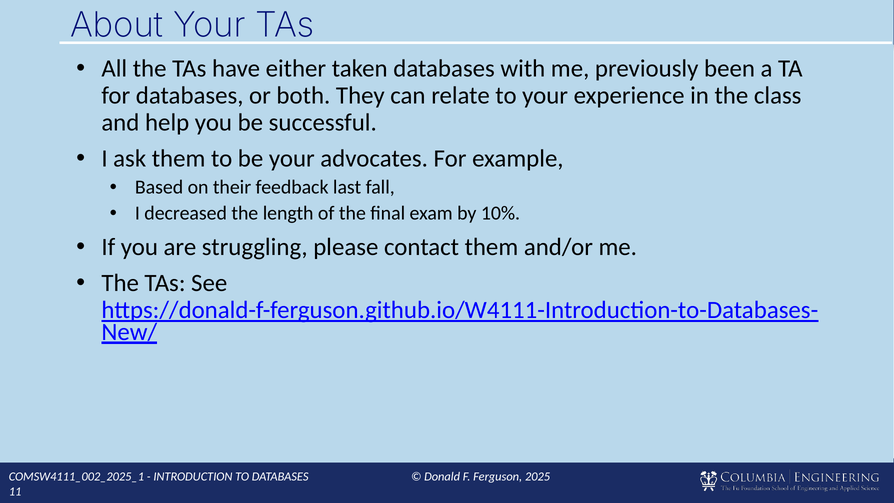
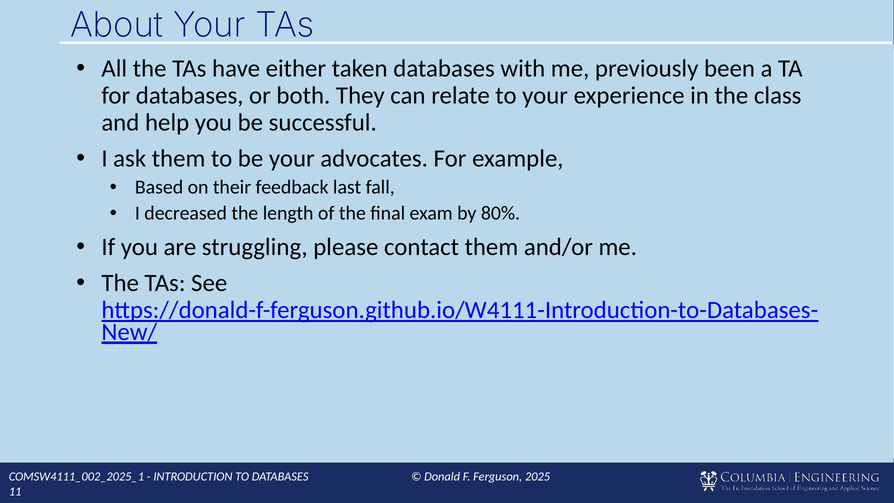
10%: 10% -> 80% (500, 213)
